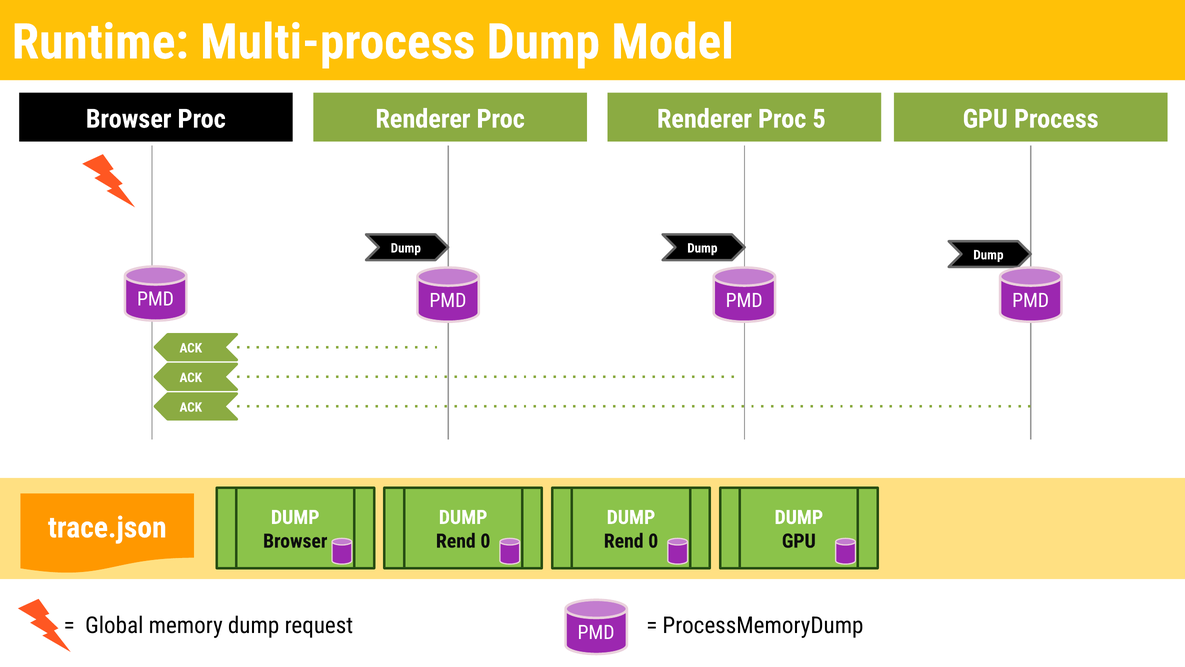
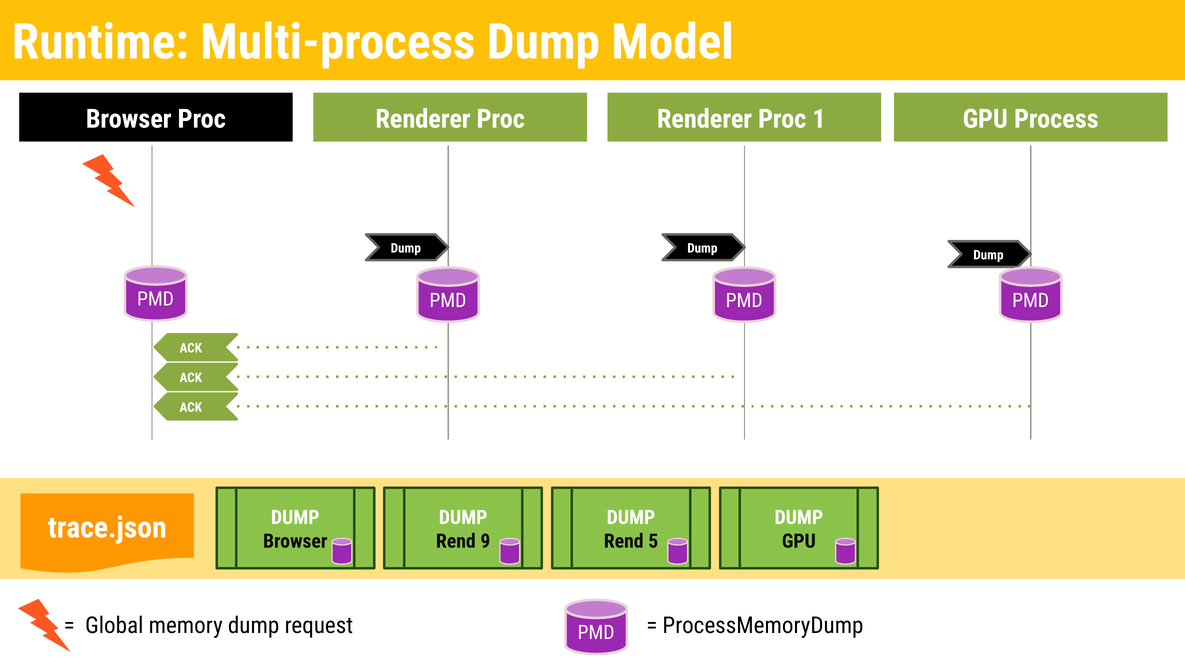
5: 5 -> 1 (819, 119)
0: 0 -> 9 (485, 541)
0: 0 -> 5 (653, 541)
